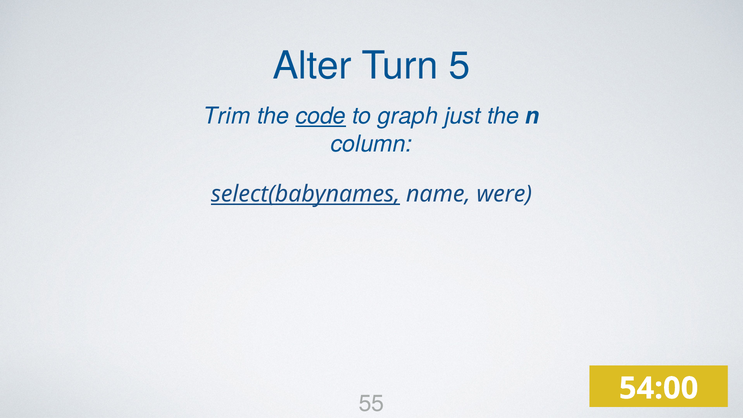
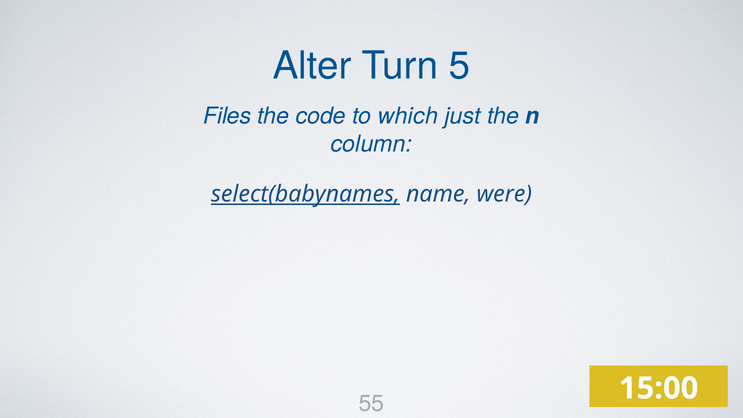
Trim: Trim -> Files (227, 116)
code underline: present -> none (321, 116)
graph: graph -> which (408, 116)
54:00: 54:00 -> 15:00 (659, 388)
